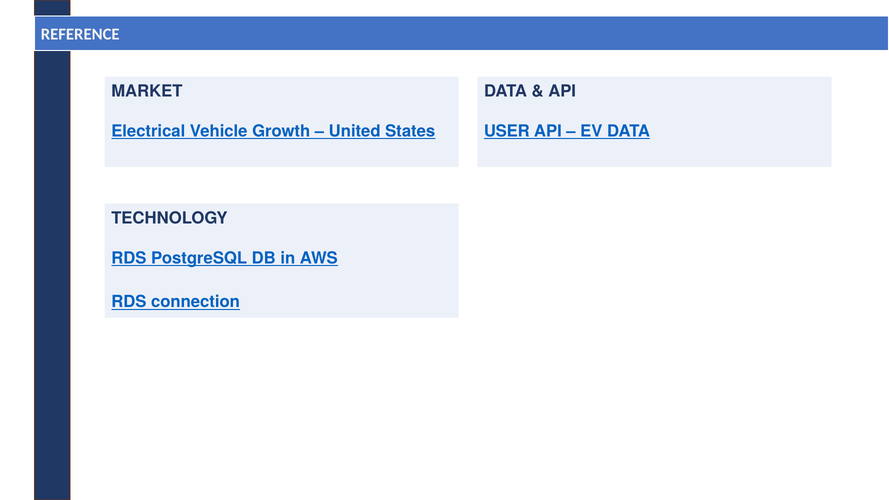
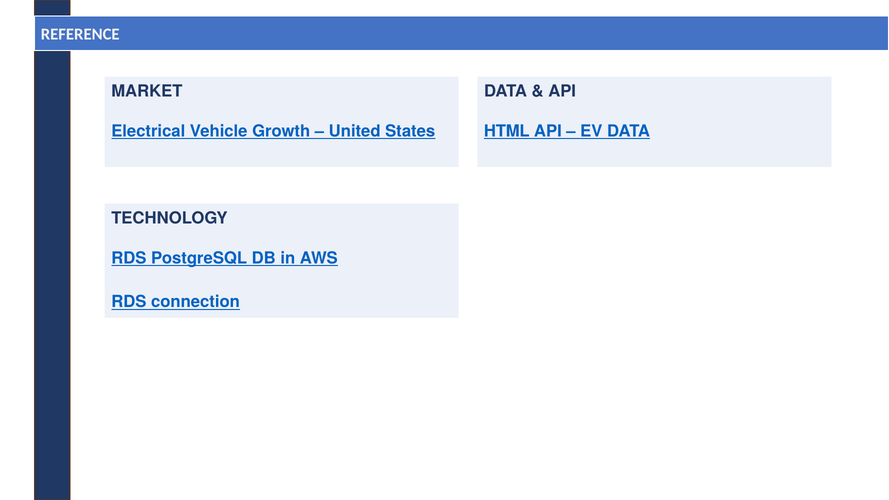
USER: USER -> HTML (507, 131)
